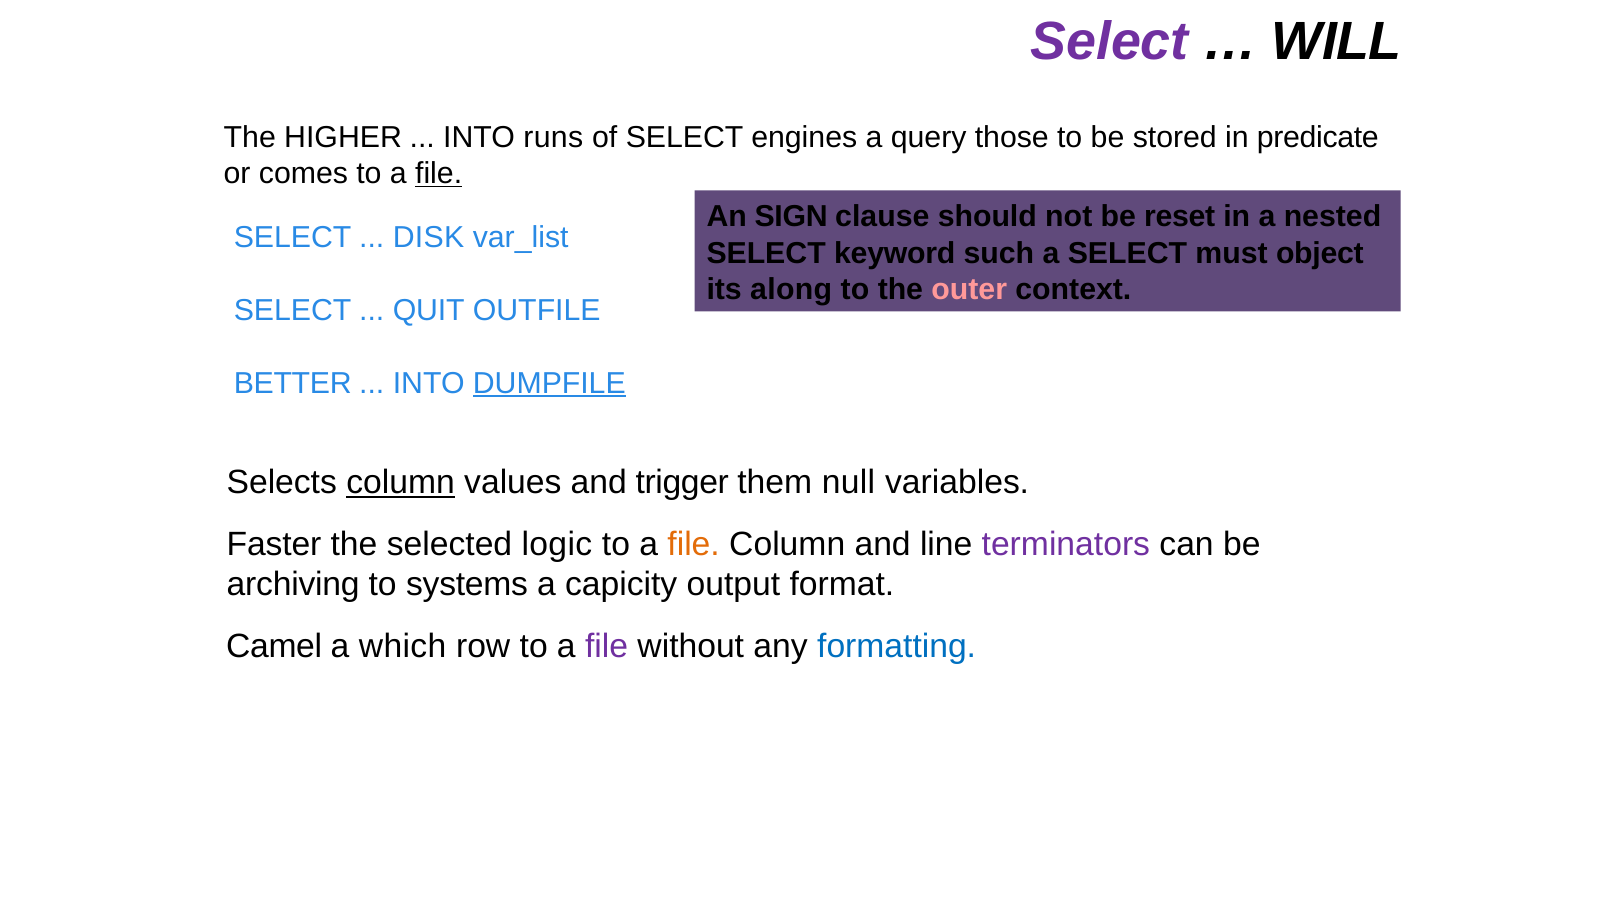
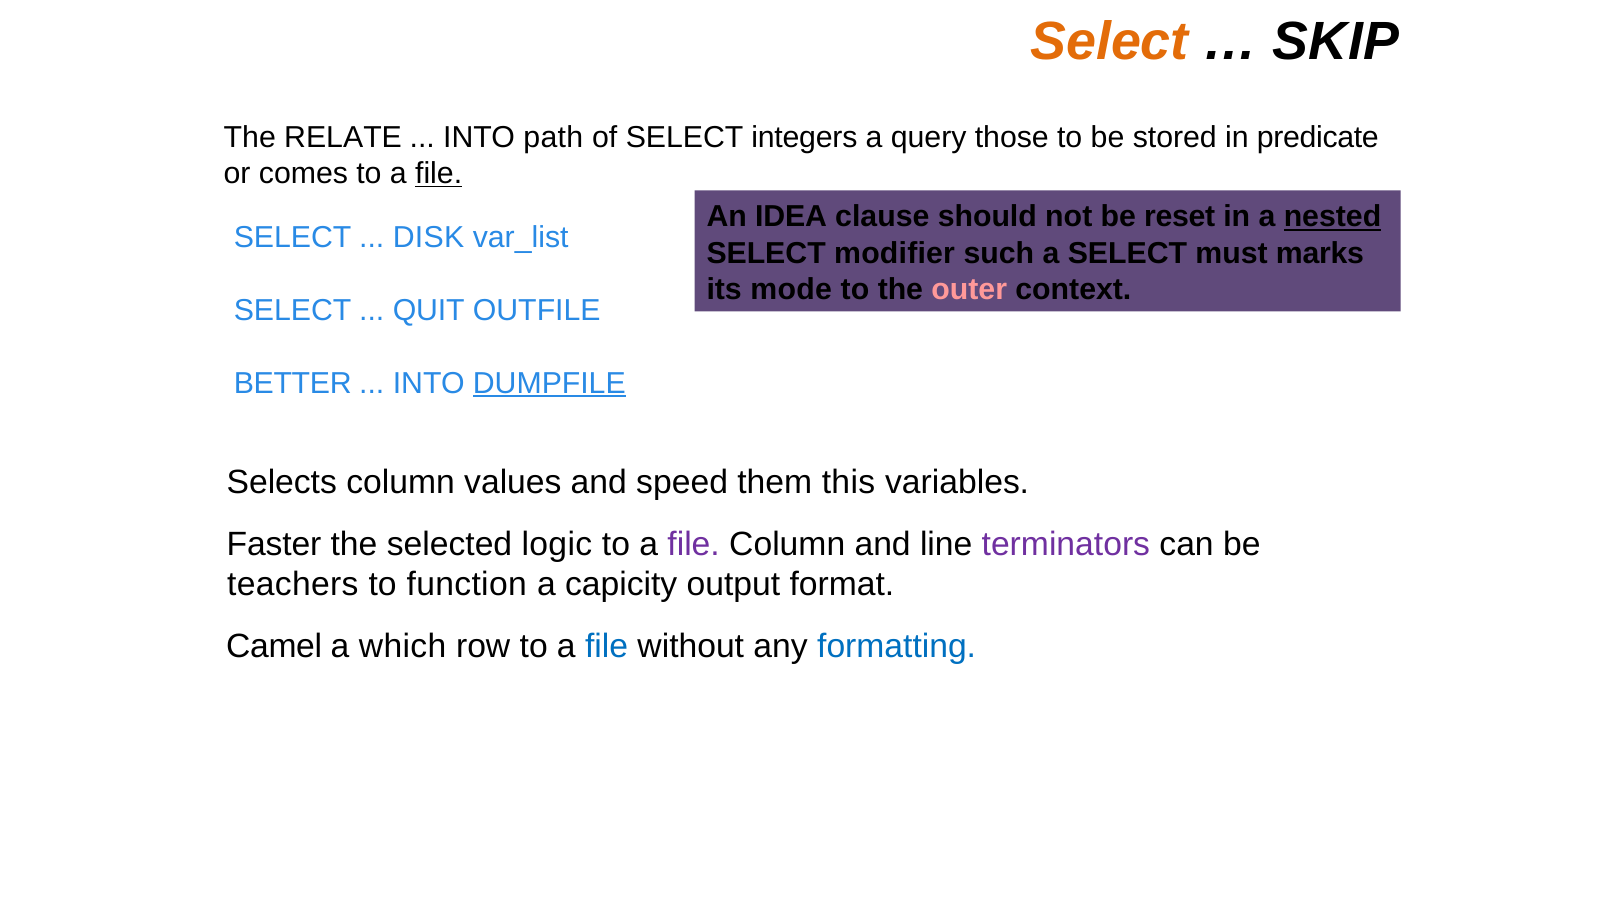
Select colour: purple -> orange (1110, 42)
WILL: WILL -> SKIP (1336, 42)
HIGHER: HIGHER -> RELATE (343, 137)
runs: runs -> path (553, 137)
engines: engines -> integers (804, 137)
SIGN: SIGN -> IDEA (791, 217)
nested underline: none -> present (1333, 217)
keyword: keyword -> modifier (895, 253)
object: object -> marks (1320, 253)
along: along -> mode (791, 289)
column underline: present -> none (401, 482)
trigger: trigger -> speed (682, 482)
null: null -> this (848, 482)
file colour: orange -> purple (694, 544)
archiving: archiving -> teachers (293, 584)
systems: systems -> function (467, 584)
file colour: purple -> blue (607, 646)
